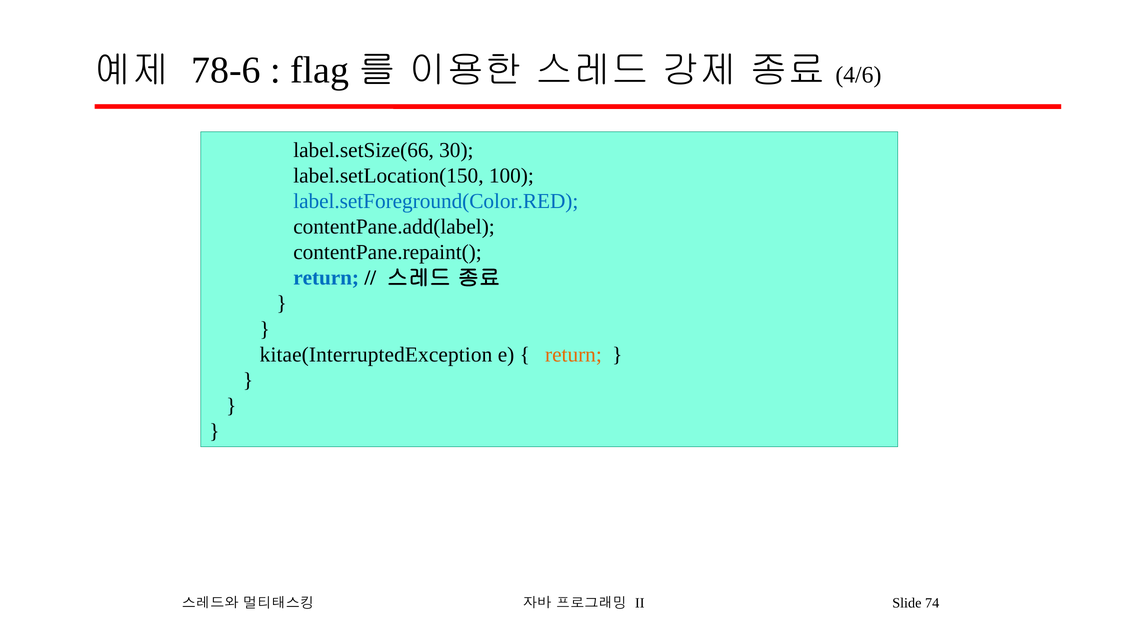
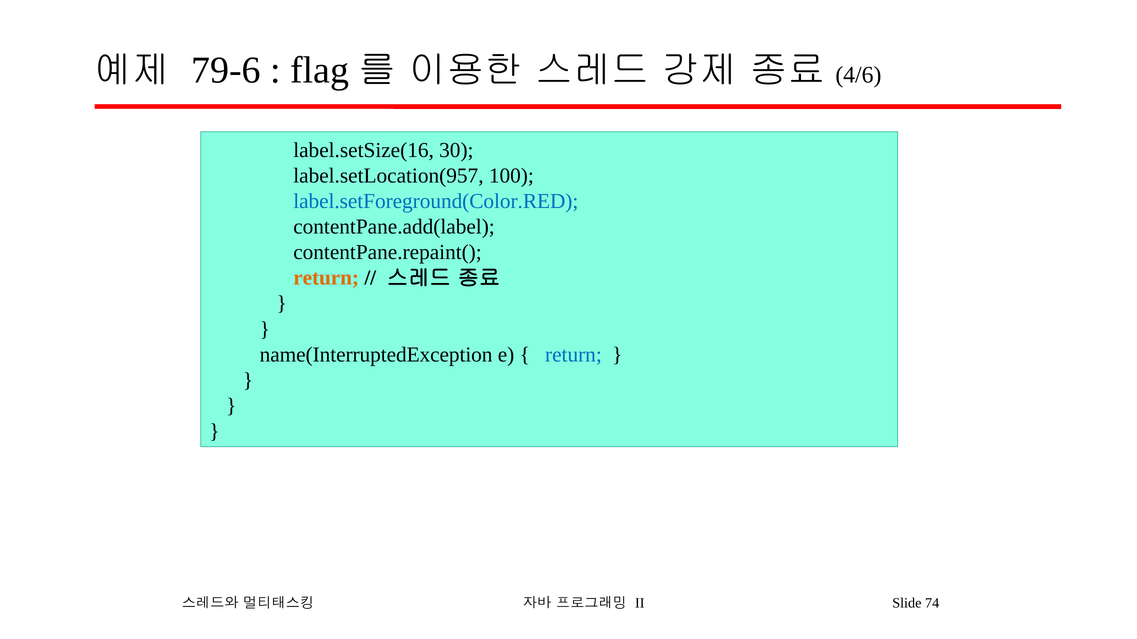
78-6: 78-6 -> 79-6 (226, 70)
label.setSize(66: label.setSize(66 -> label.setSize(16 (364, 150)
label.setLocation(150: label.setLocation(150 -> label.setLocation(957 (388, 176)
return colour: blue -> orange (326, 278)
kitae(InterruptedException: kitae(InterruptedException -> name(InterruptedException (376, 355)
return colour: orange -> blue (573, 355)
